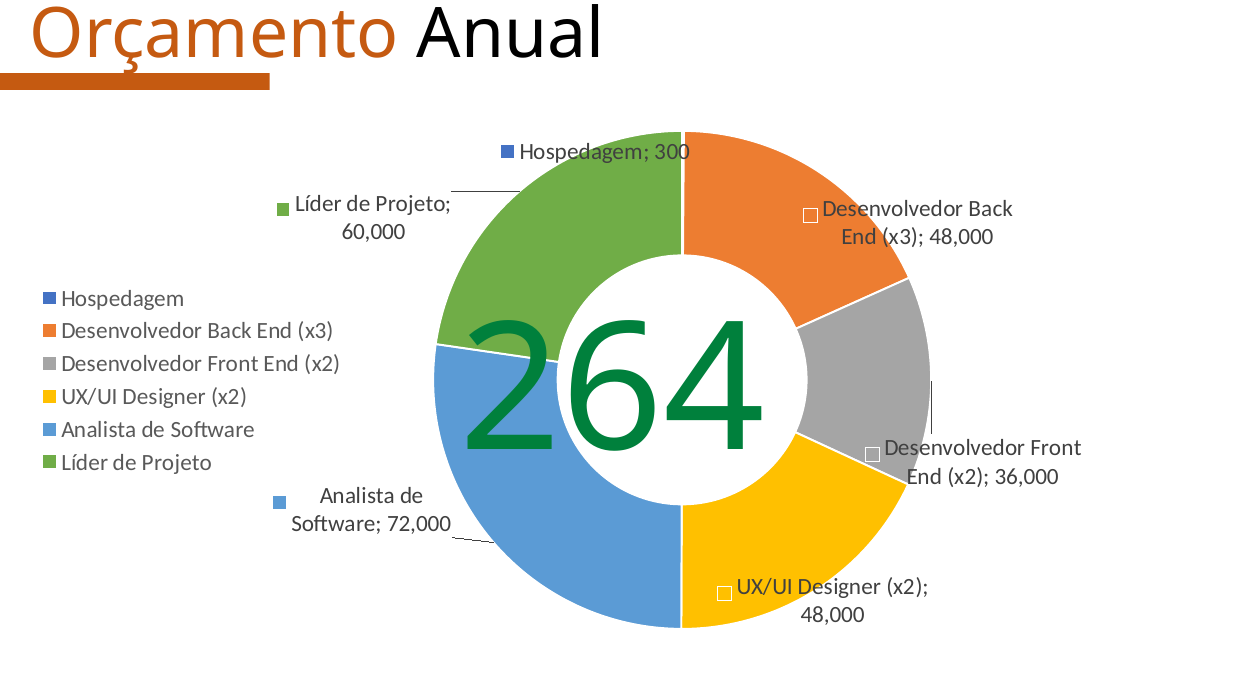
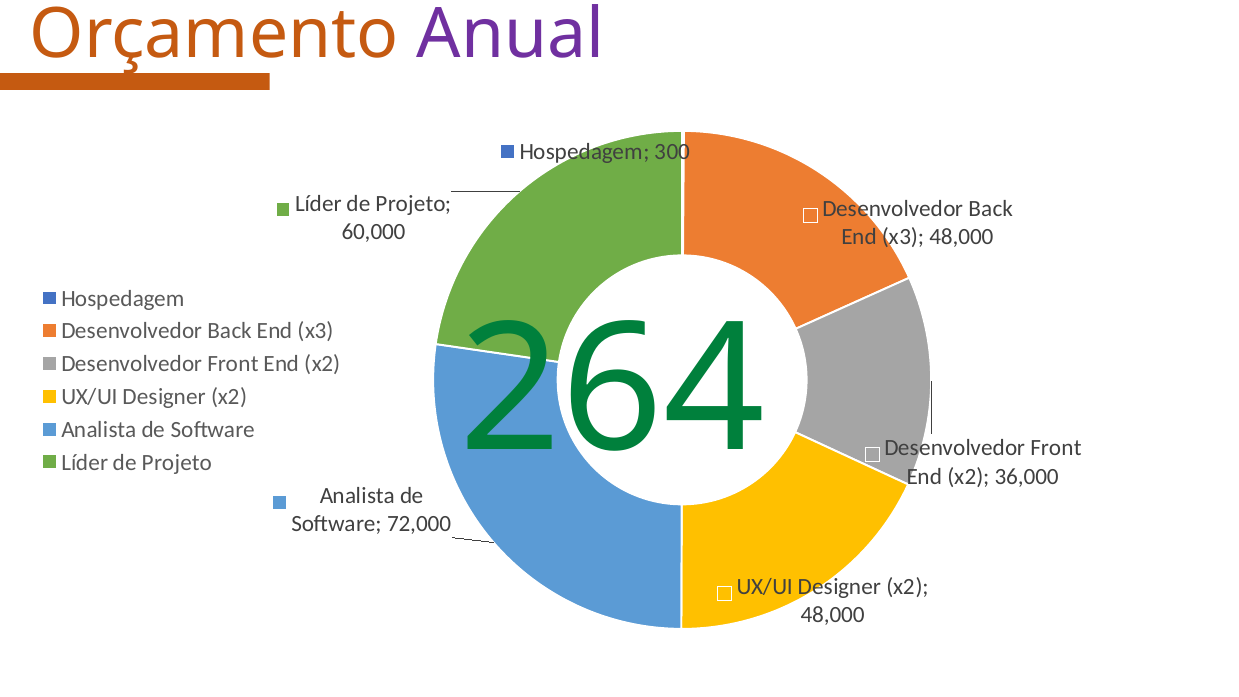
Anual colour: black -> purple (511, 34)
